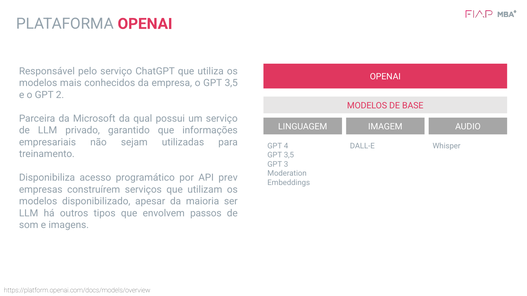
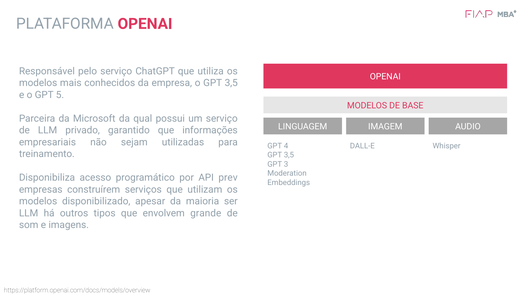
2: 2 -> 5 (60, 95)
passos: passos -> grande (206, 214)
